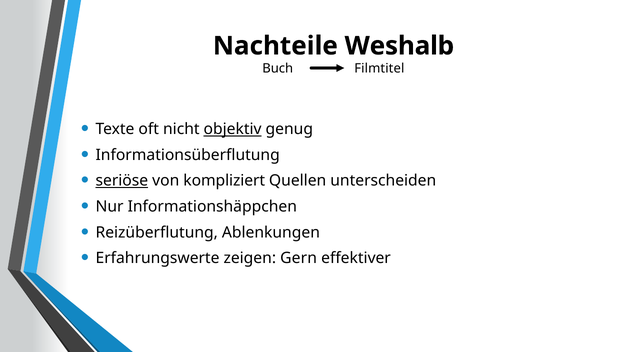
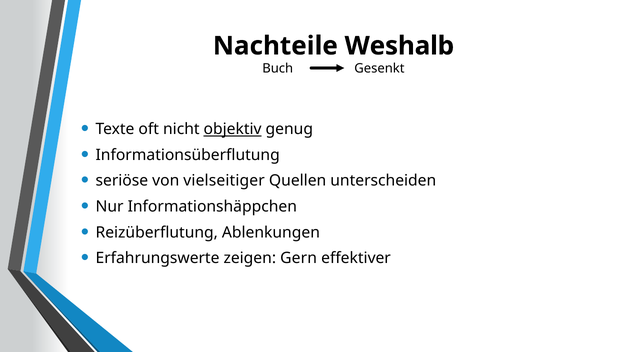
Filmtitel: Filmtitel -> Gesenkt (379, 68)
seriöse underline: present -> none (122, 181)
kompliziert: kompliziert -> vielseitiger (224, 181)
